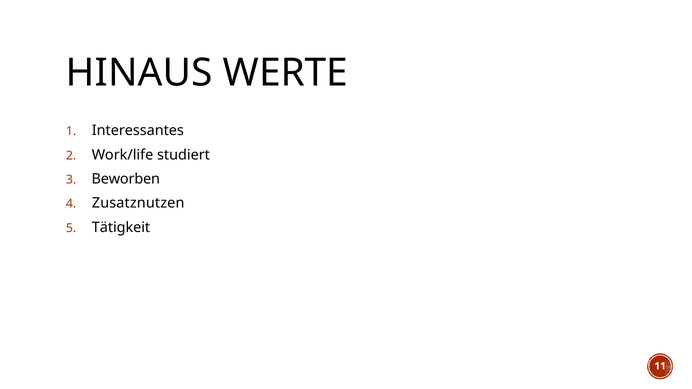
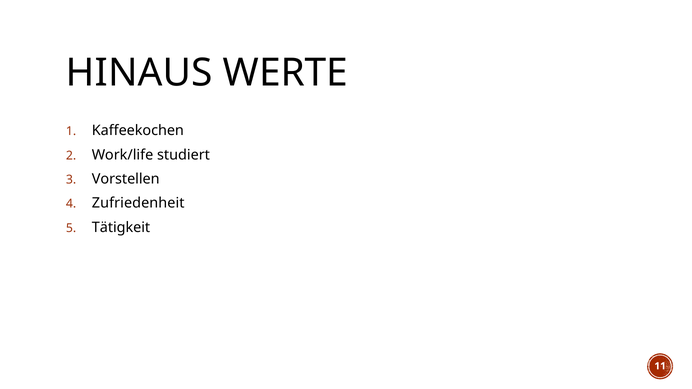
Interessantes: Interessantes -> Kaffeekochen (138, 131)
Beworben: Beworben -> Vorstellen (126, 179)
Zusatznutzen: Zusatznutzen -> Zufriedenheit (138, 203)
